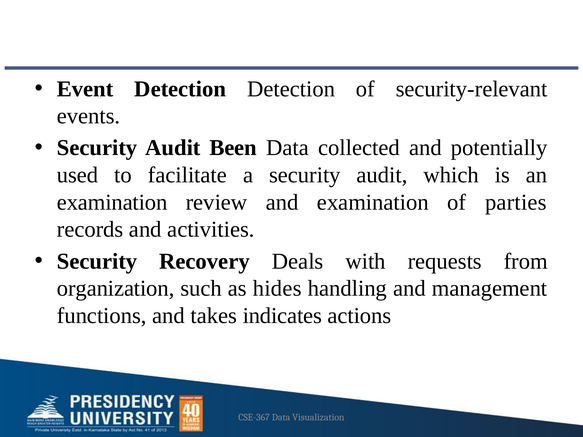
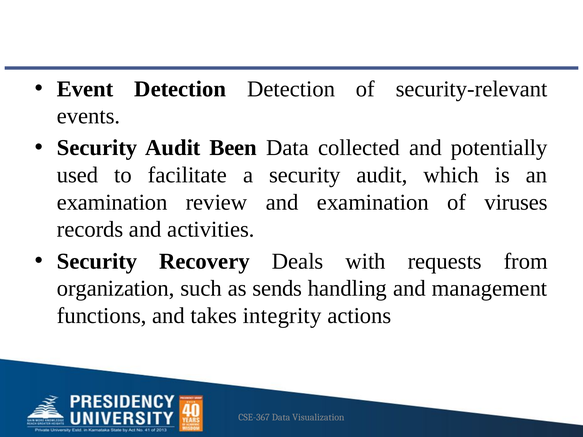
parties: parties -> viruses (516, 202)
hides: hides -> sends (277, 289)
indicates: indicates -> integrity (282, 316)
